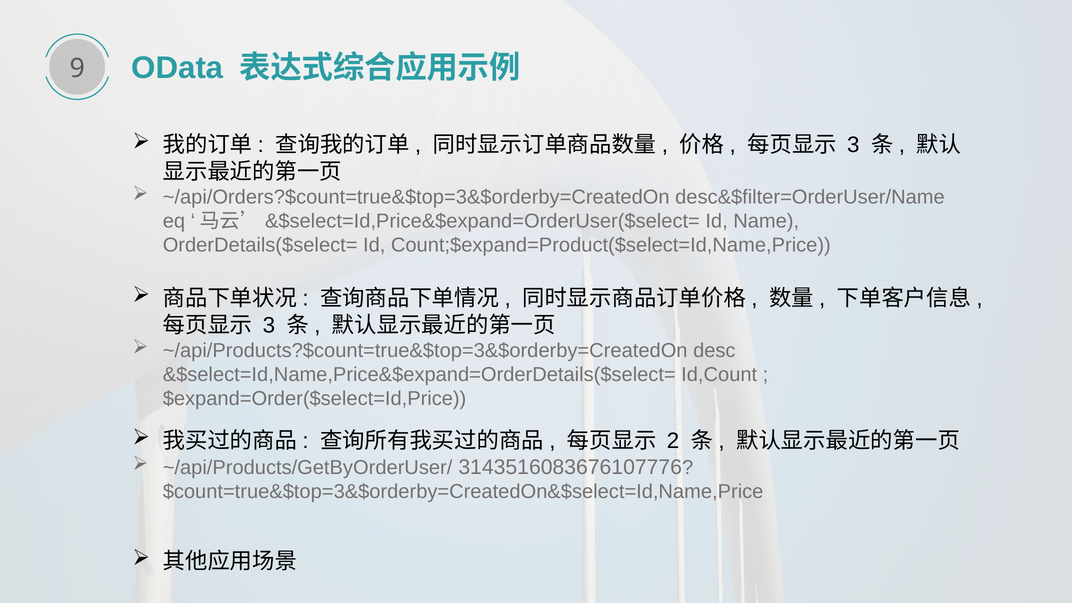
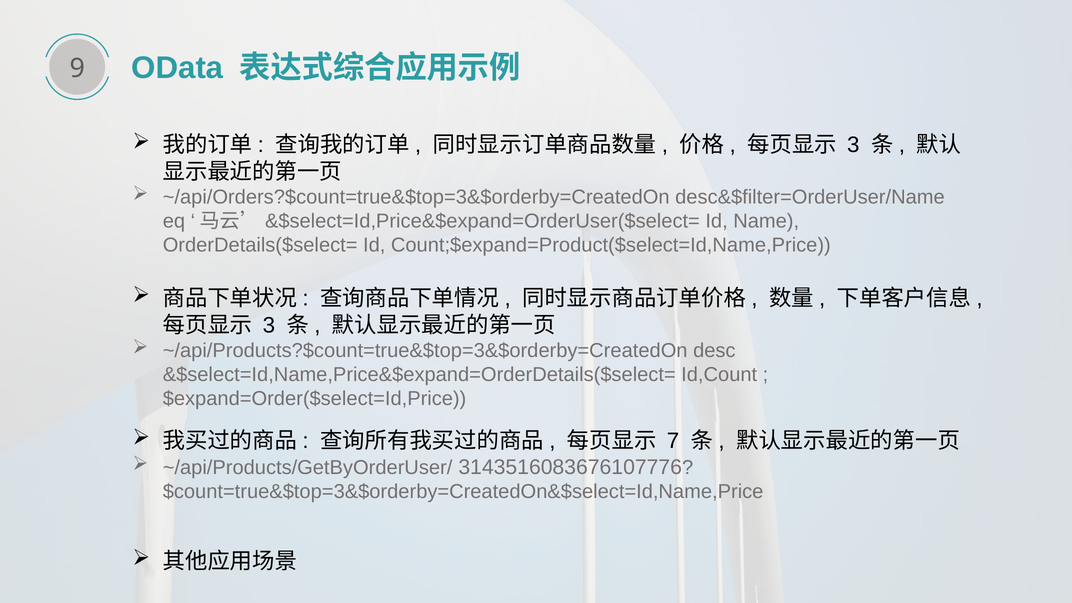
2: 2 -> 7 (673, 441)
